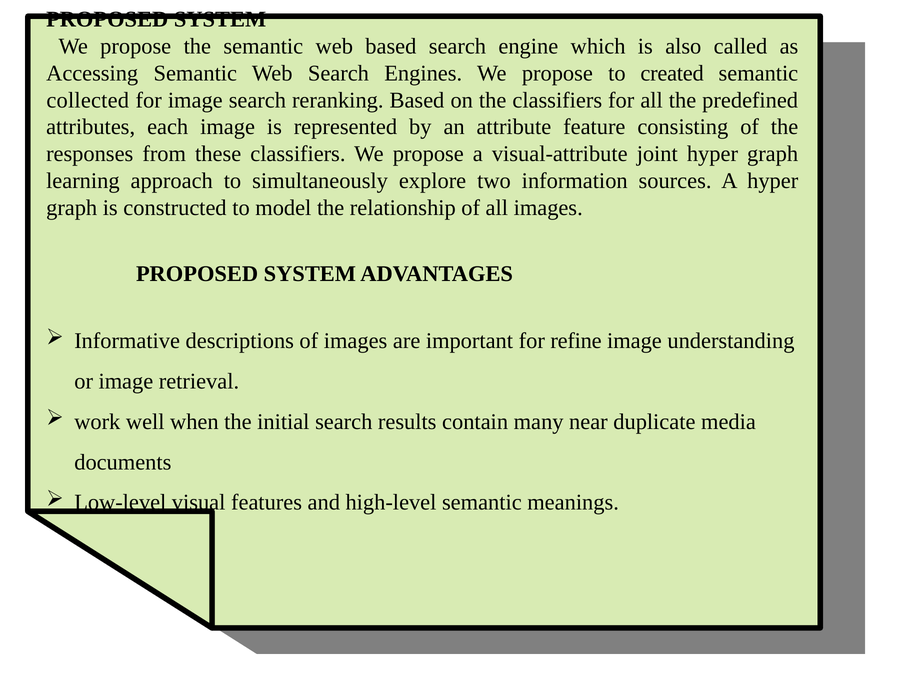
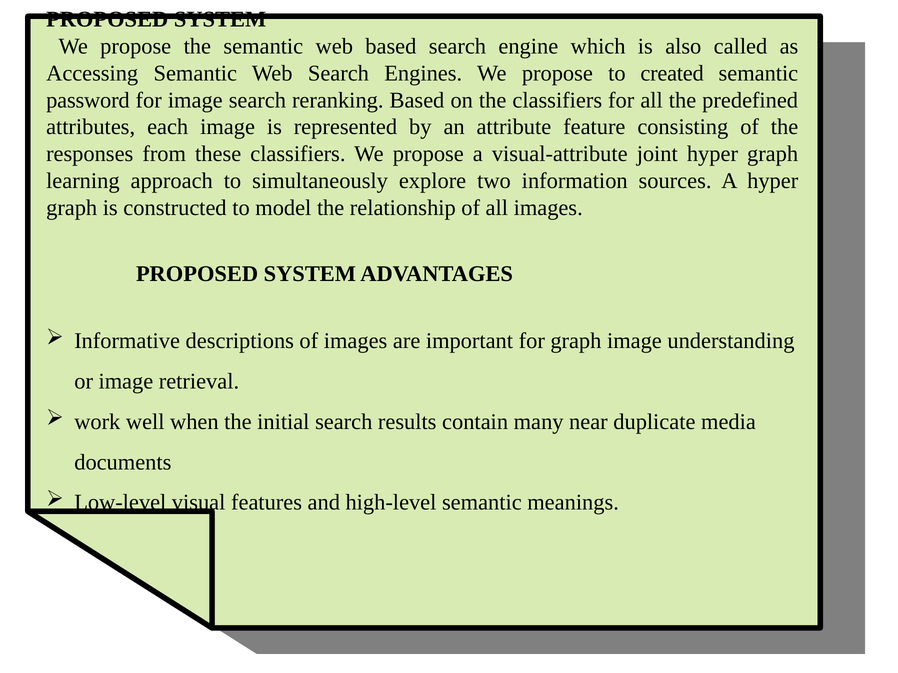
collected: collected -> password (88, 100)
for refine: refine -> graph (576, 341)
